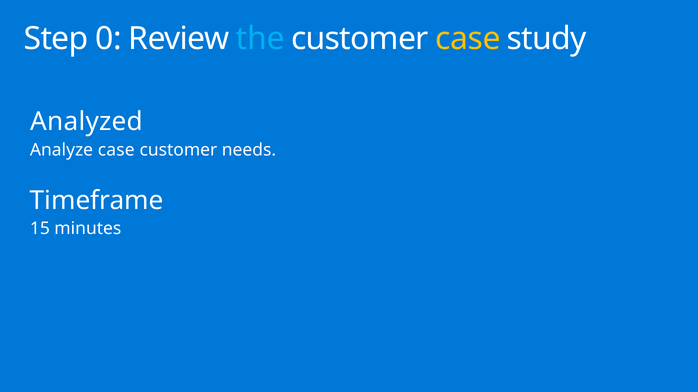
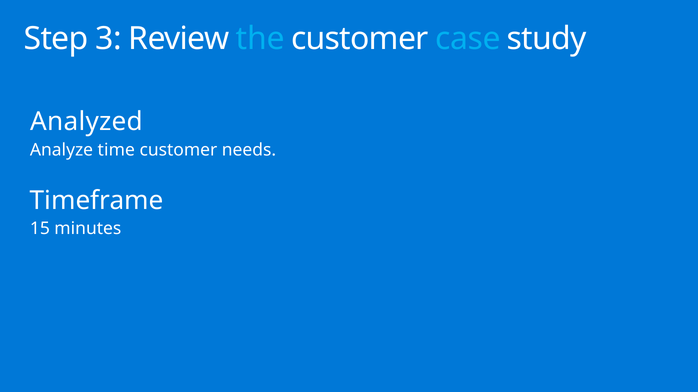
0: 0 -> 3 (109, 39)
case colour: yellow -> light blue (468, 39)
Analyze case: case -> time (116, 150)
